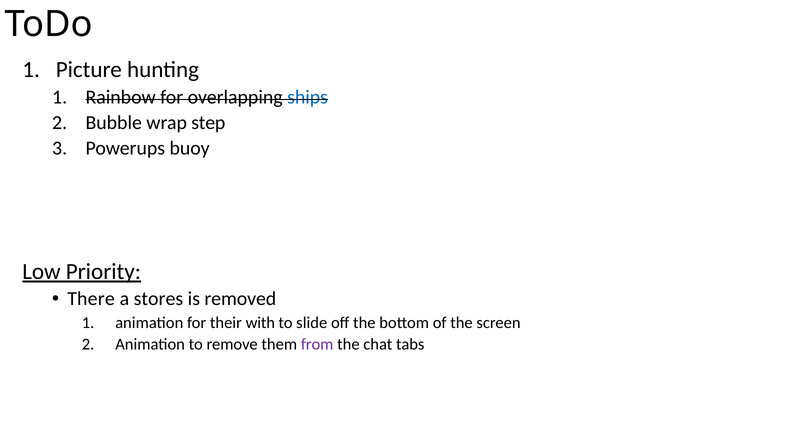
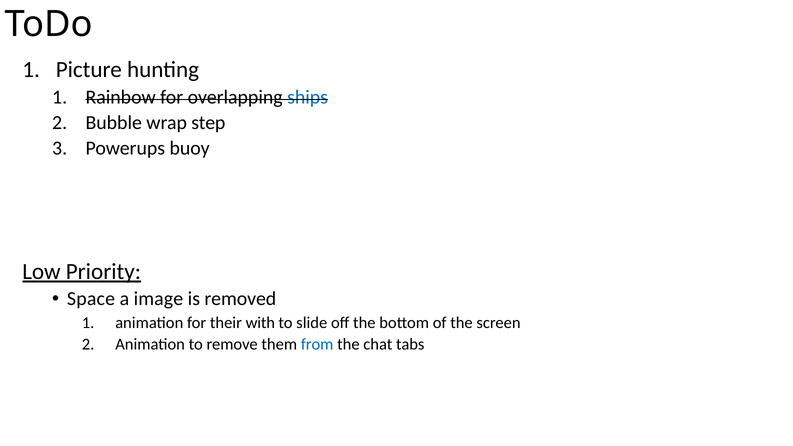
There: There -> Space (91, 299)
stores: stores -> image (158, 299)
from colour: purple -> blue (317, 345)
